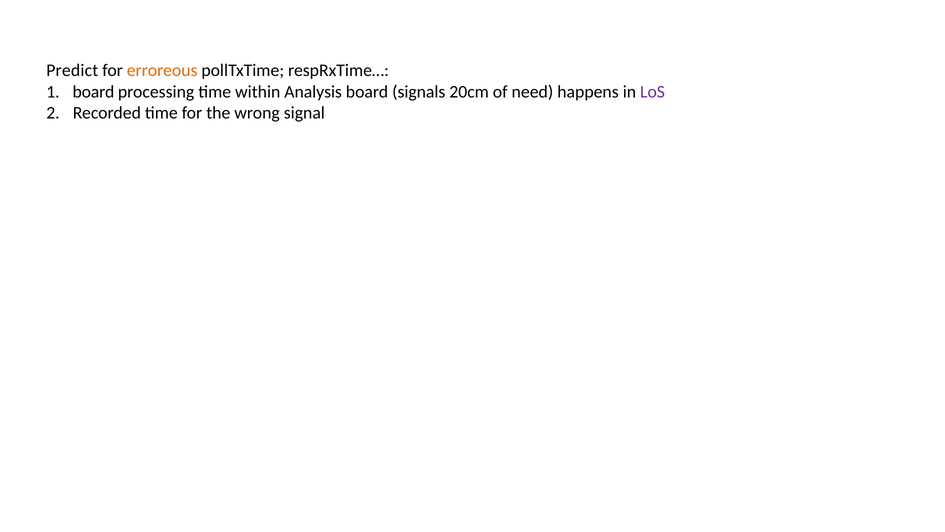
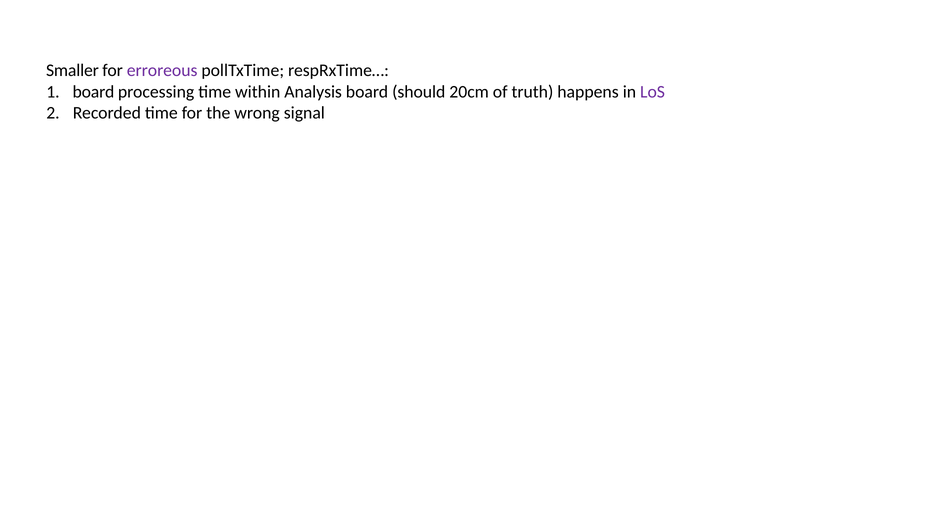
Predict: Predict -> Smaller (72, 70)
erroreous colour: orange -> purple (162, 70)
signals: signals -> should (419, 92)
need: need -> truth (532, 92)
